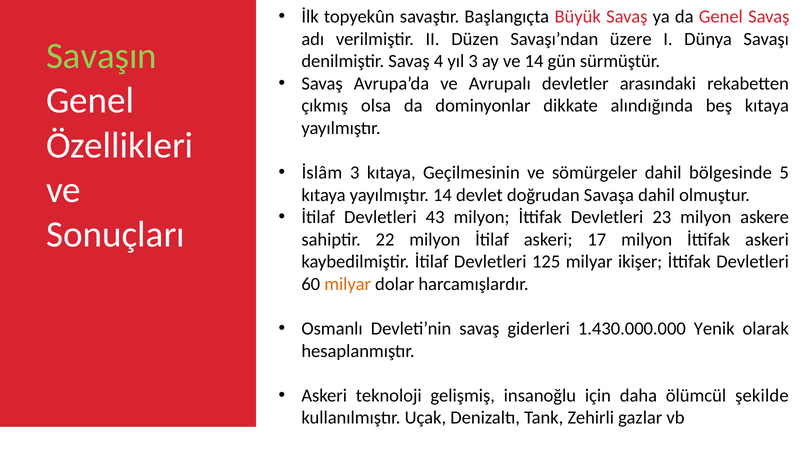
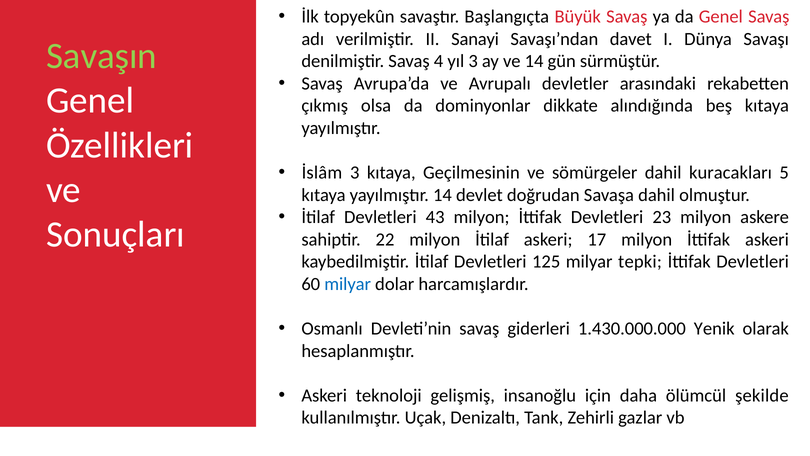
Düzen: Düzen -> Sanayi (475, 39)
üzere: üzere -> davet (631, 39)
bölgesinde: bölgesinde -> kuracakları (731, 173)
ikişer: ikişer -> tepki (640, 262)
milyar colour: orange -> blue (348, 284)
